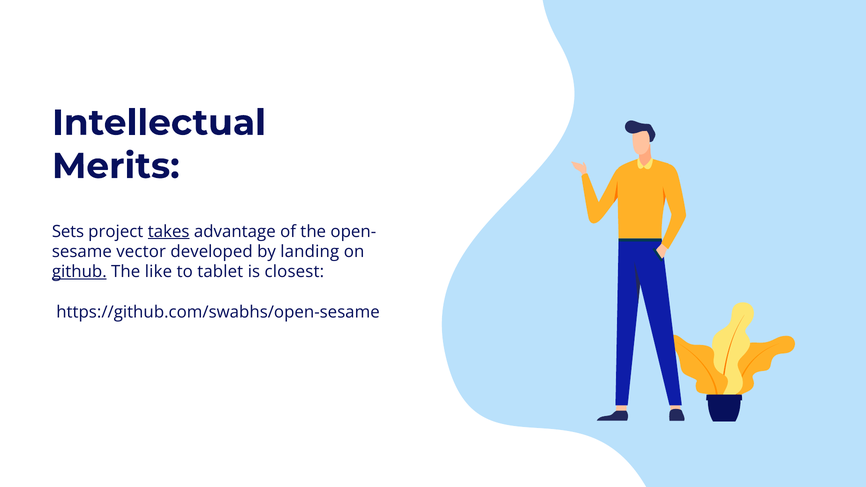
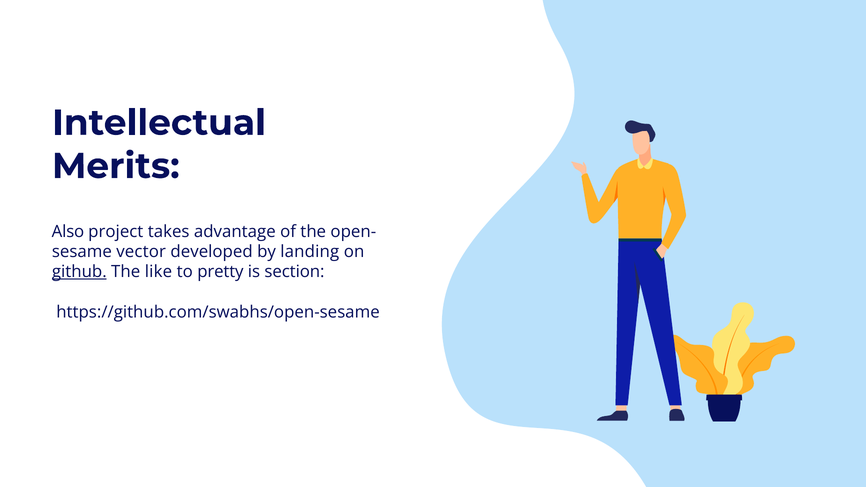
Sets: Sets -> Also (68, 232)
takes underline: present -> none (169, 232)
tablet: tablet -> pretty (220, 272)
closest: closest -> section (294, 272)
